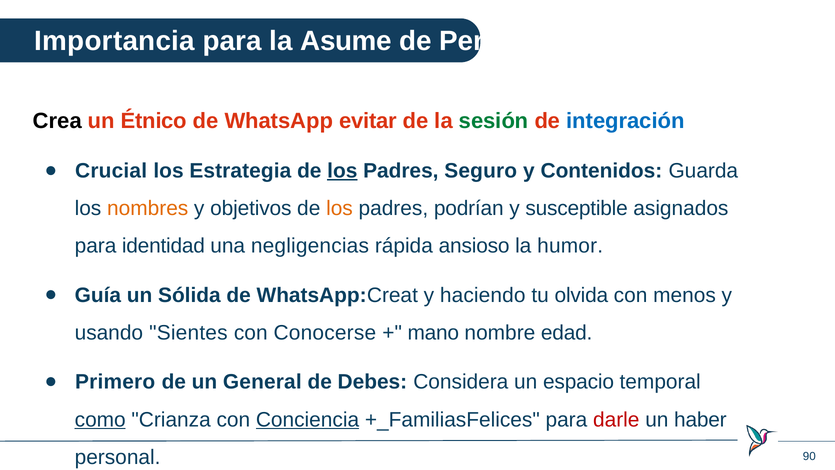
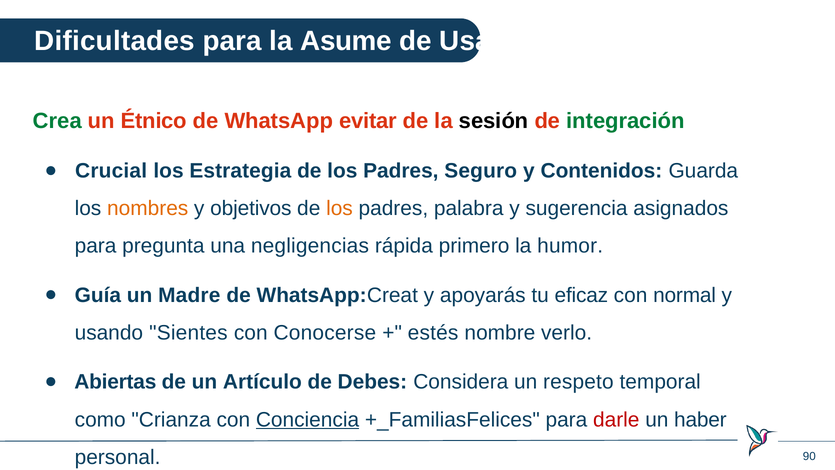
Importancia: Importancia -> Dificultades (115, 41)
Pero: Pero -> Usar (470, 41)
Crea colour: black -> green (57, 121)
sesión colour: green -> black (494, 121)
integración colour: blue -> green (625, 121)
los underline: present -> none (342, 171)
podrían: podrían -> palabra (469, 208)
susceptible: susceptible -> sugerencia (577, 208)
identidad: identidad -> pregunta (163, 246)
ansioso: ansioso -> primero (474, 246)
Sólida: Sólida -> Madre (189, 295)
haciendo: haciendo -> apoyarás (483, 295)
olvida: olvida -> eficaz (581, 295)
menos: menos -> normal (685, 295)
mano: mano -> estés (433, 333)
edad: edad -> verlo (567, 333)
Primero: Primero -> Abiertas (115, 382)
General: General -> Artículo (262, 382)
espacio: espacio -> respeto (578, 382)
como underline: present -> none (100, 419)
